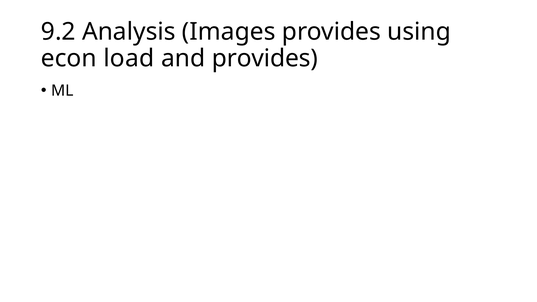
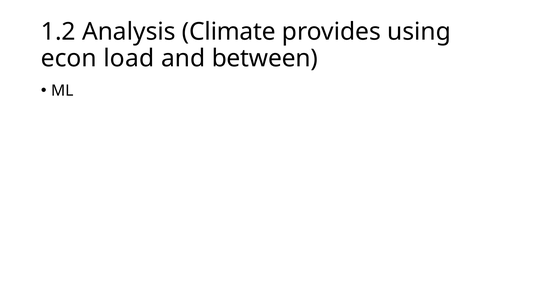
9.2: 9.2 -> 1.2 (58, 32)
Images: Images -> Climate (229, 32)
and provides: provides -> between (265, 58)
